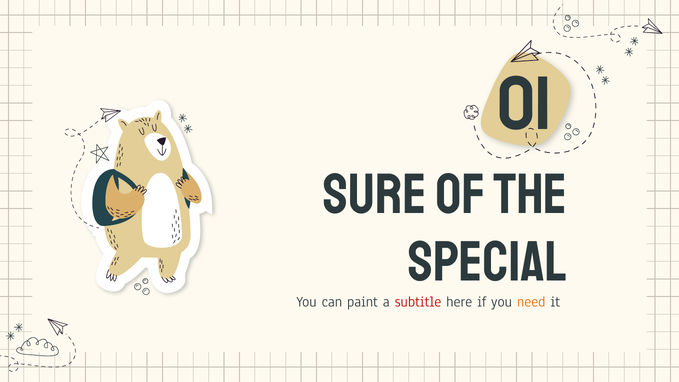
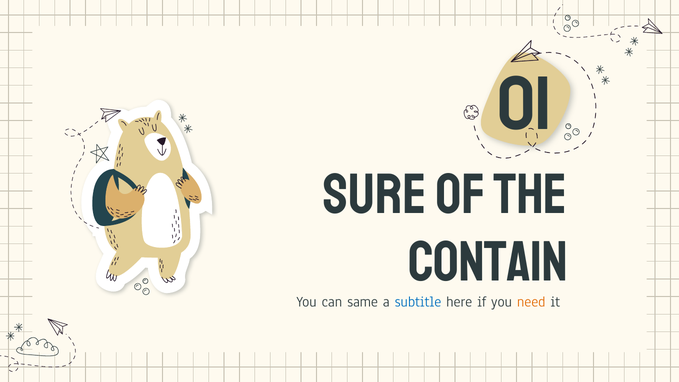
SPECIAL: SPECIAL -> CONTAIN (488, 262)
paint: paint -> same (362, 302)
subtitle colour: red -> blue (418, 302)
